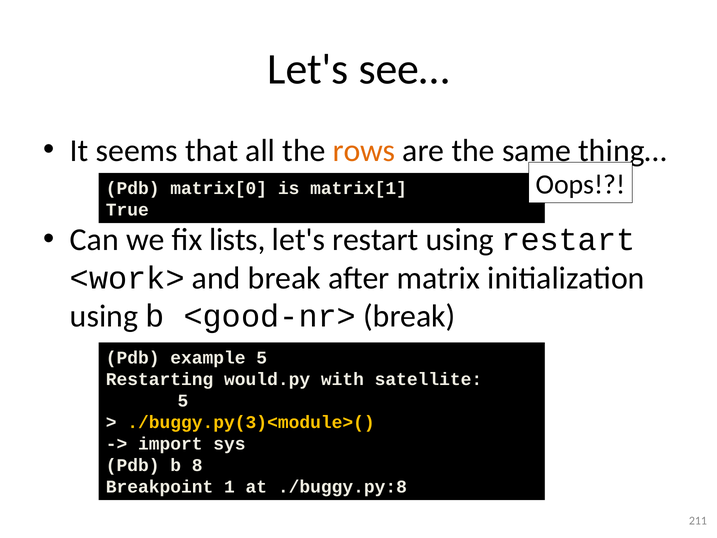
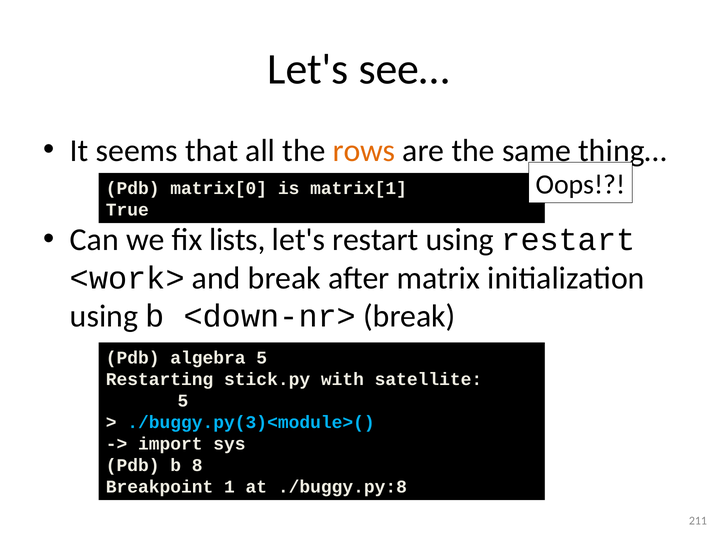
<good-nr>: <good-nr> -> <down-nr> (270, 316)
example: example -> algebra (208, 358)
would.py: would.py -> stick.py (267, 379)
./buggy.py(3)<module>( colour: yellow -> light blue (251, 422)
